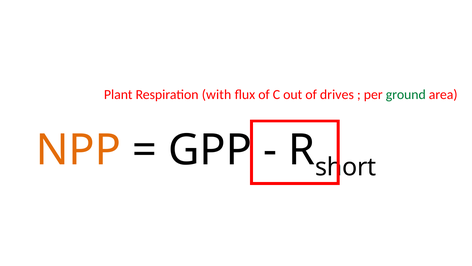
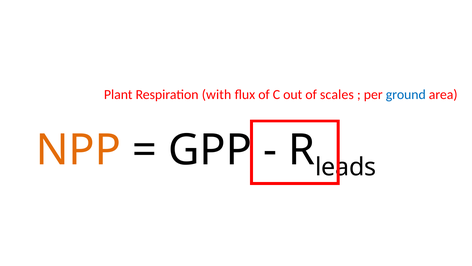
drives: drives -> scales (337, 94)
ground colour: green -> blue (406, 94)
short: short -> leads (346, 167)
